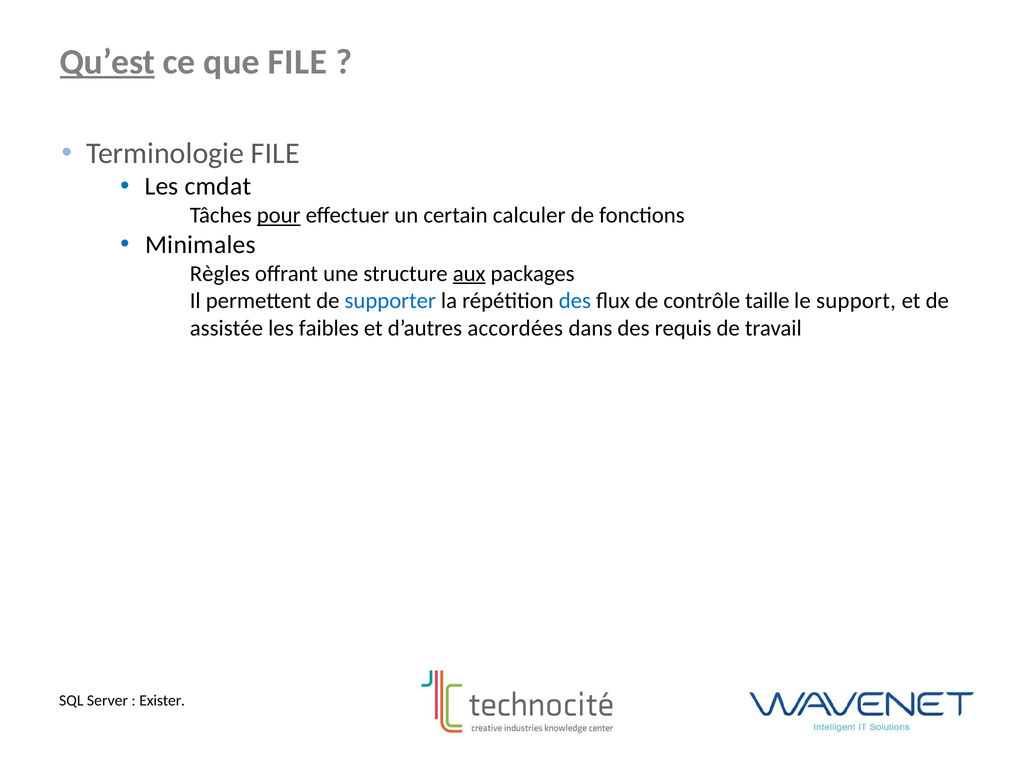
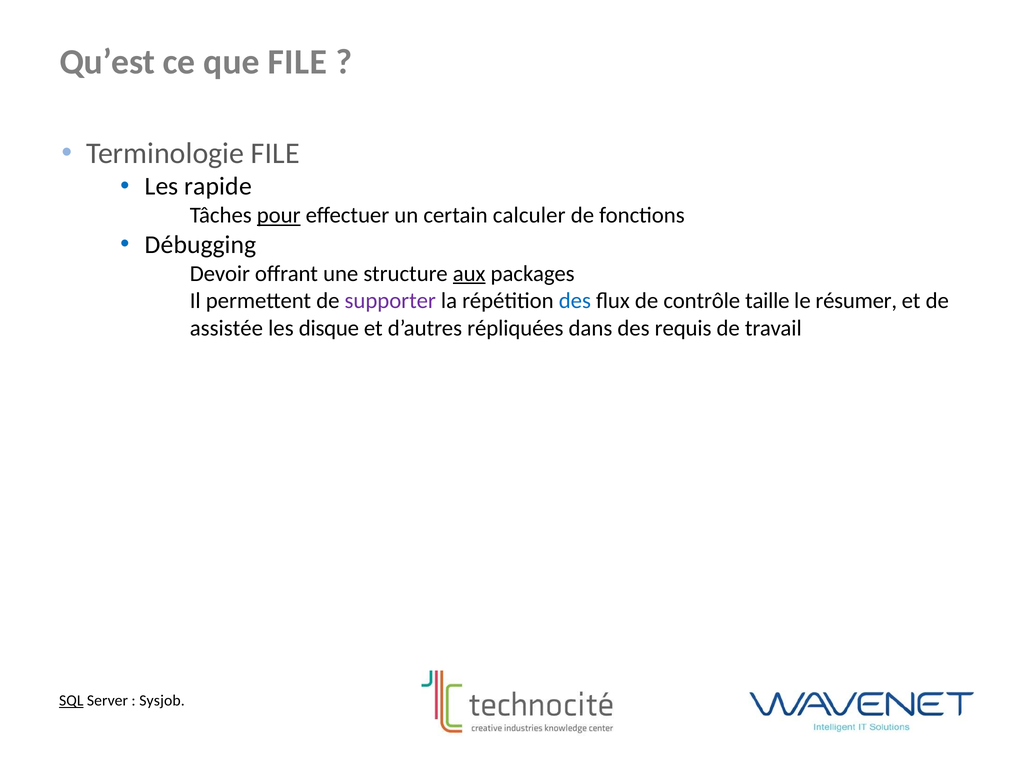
Qu’est underline: present -> none (108, 62)
cmdat: cmdat -> rapide (218, 187)
Minimales: Minimales -> Débugging (201, 245)
Règles: Règles -> Devoir (220, 274)
supporter colour: blue -> purple (390, 301)
support: support -> résumer (856, 301)
faibles: faibles -> disque (329, 328)
accordées: accordées -> répliquées (515, 328)
SQL underline: none -> present (71, 701)
Exister: Exister -> Sysjob (162, 701)
